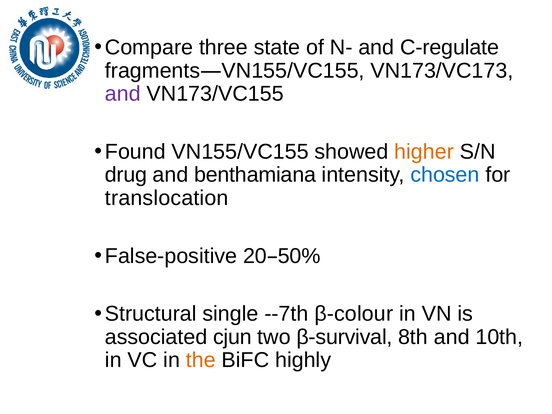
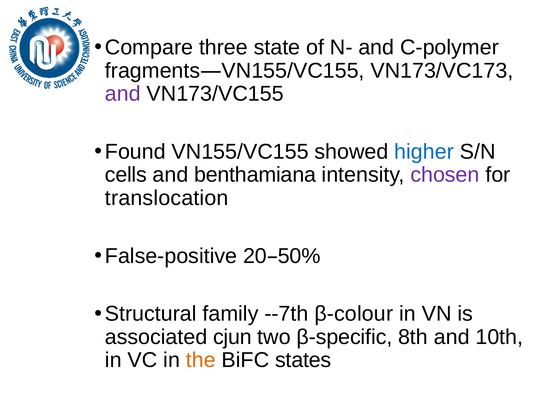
C-regulate: C-regulate -> C-polymer (450, 47)
higher colour: orange -> blue (424, 152)
drug: drug -> cells (126, 175)
chosen colour: blue -> purple (445, 175)
single: single -> family (230, 314)
β-survival: β-survival -> β-specific (344, 337)
highly: highly -> states (303, 360)
